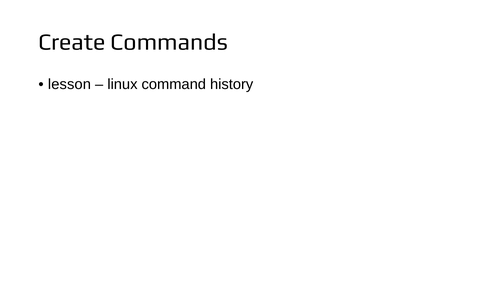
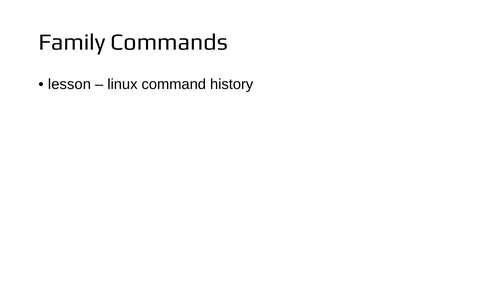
Create: Create -> Family (72, 42)
